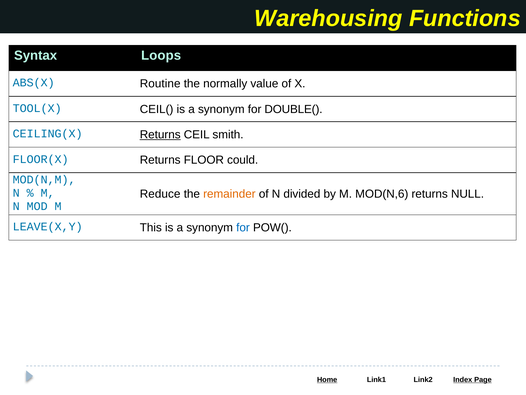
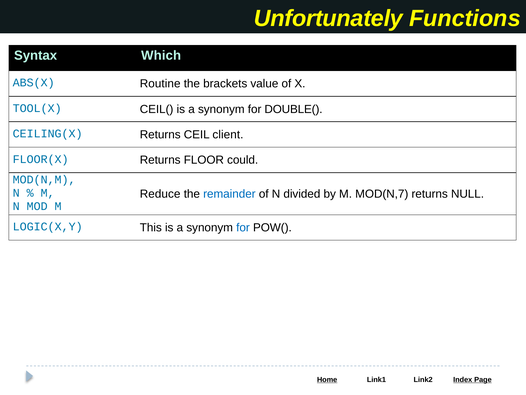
Warehousing: Warehousing -> Unfortunately (328, 18)
Loops: Loops -> Which (161, 56)
normally: normally -> brackets (225, 84)
Returns underline: present -> none (160, 134)
smith: smith -> client (228, 134)
remainder colour: orange -> blue (229, 194)
MOD(N,6: MOD(N,6 -> MOD(N,7 (382, 194)
LEAVE(X,Y: LEAVE(X,Y -> LOGIC(X,Y (48, 226)
